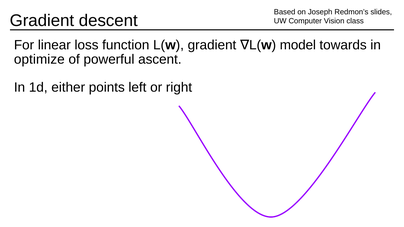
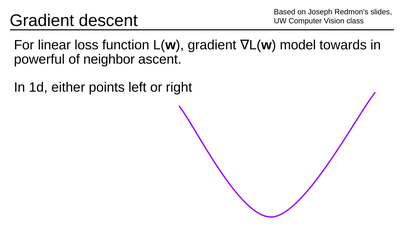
optimize: optimize -> powerful (39, 60)
powerful: powerful -> neighbor (109, 60)
